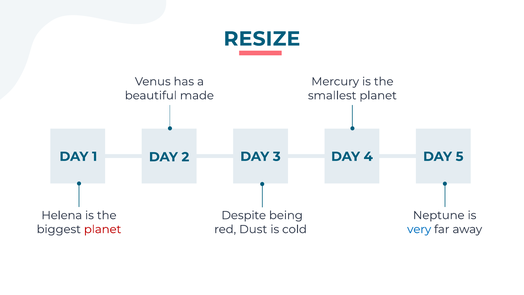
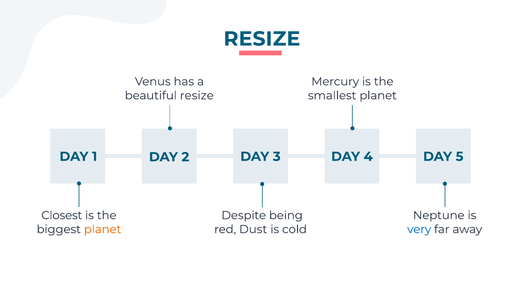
beautiful made: made -> resize (197, 95)
Helena: Helena -> Closest (62, 215)
planet colour: red -> orange (103, 229)
